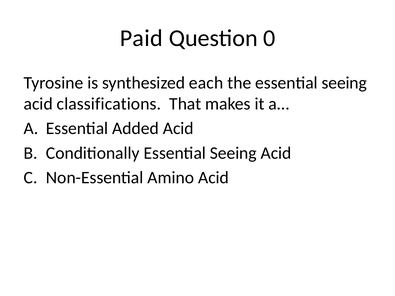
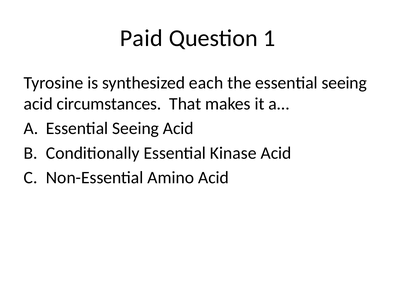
0: 0 -> 1 (269, 38)
classifications: classifications -> circumstances (109, 104)
Added: Added -> Seeing (136, 129)
Conditionally Essential Seeing: Seeing -> Kinase (233, 153)
